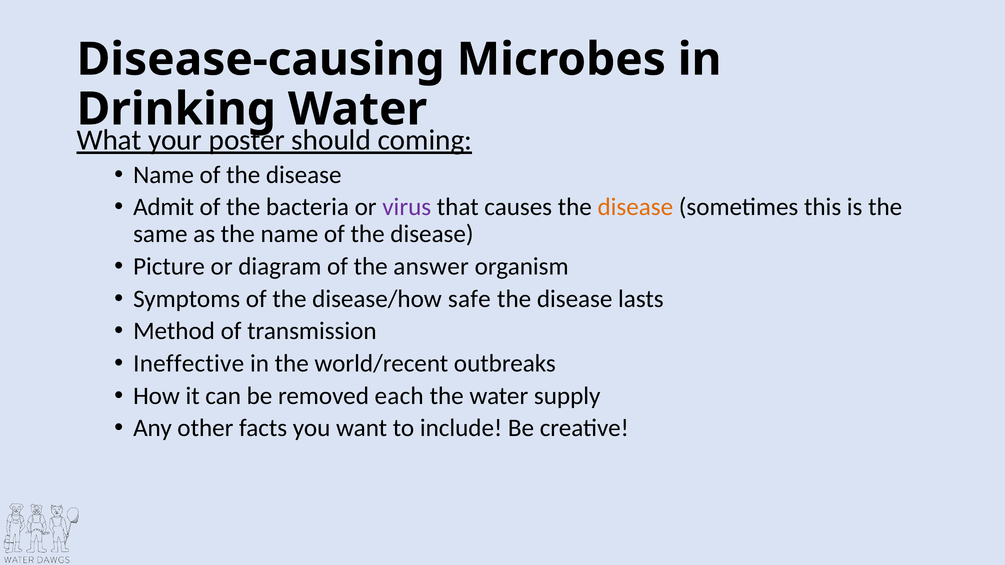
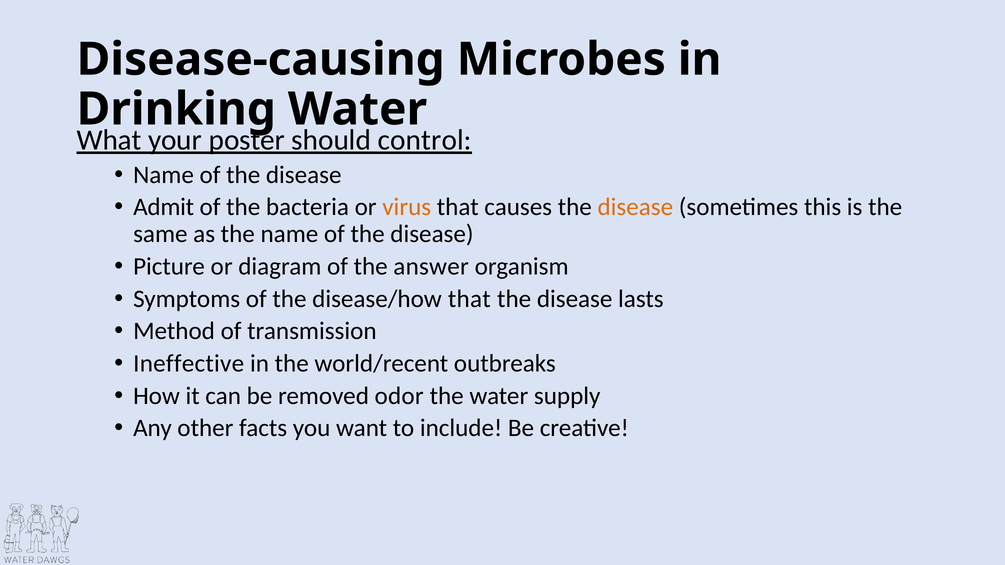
coming: coming -> control (425, 140)
virus colour: purple -> orange (407, 207)
disease/how safe: safe -> that (469, 299)
each: each -> odor (399, 396)
